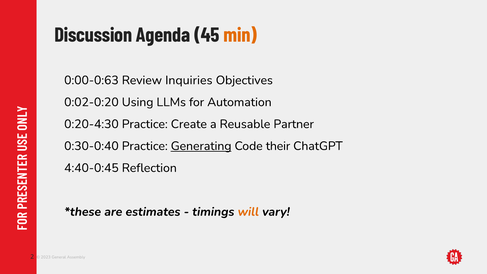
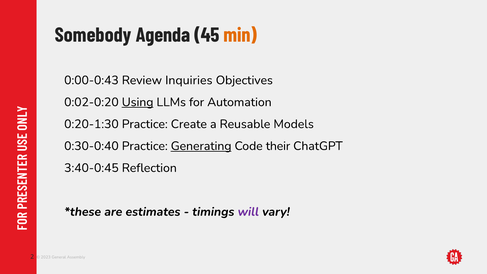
Discussion: Discussion -> Somebody (93, 35)
0:00-0:63: 0:00-0:63 -> 0:00-0:43 (91, 80)
Using underline: none -> present (138, 102)
0:20-4:30: 0:20-4:30 -> 0:20-1:30 (91, 124)
Partner: Partner -> Models (294, 124)
4:40-0:45: 4:40-0:45 -> 3:40-0:45 (91, 168)
will colour: orange -> purple (248, 212)
